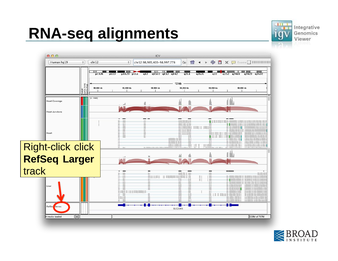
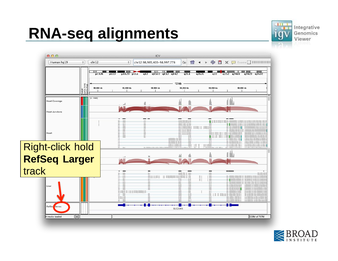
click: click -> hold (84, 147)
